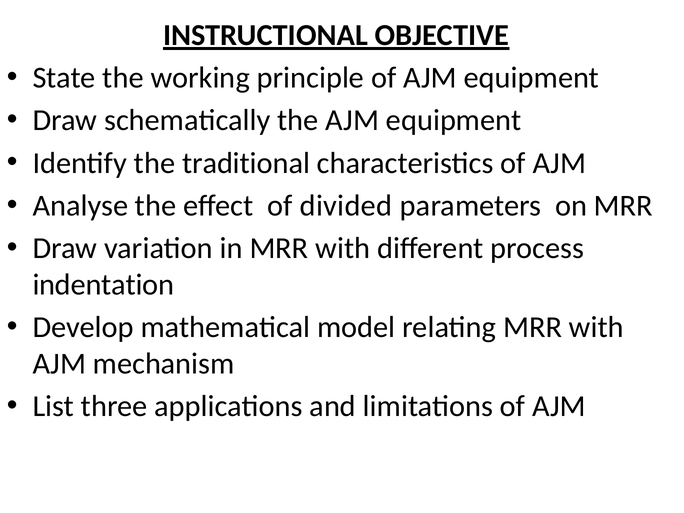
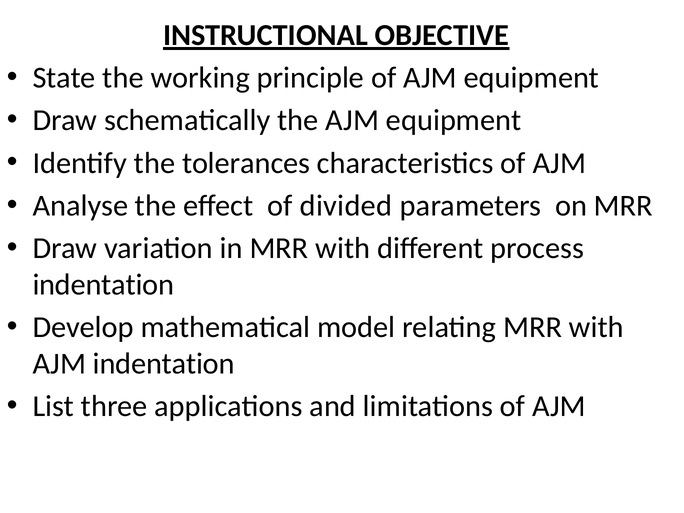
traditional: traditional -> tolerances (246, 163)
AJM mechanism: mechanism -> indentation (164, 364)
